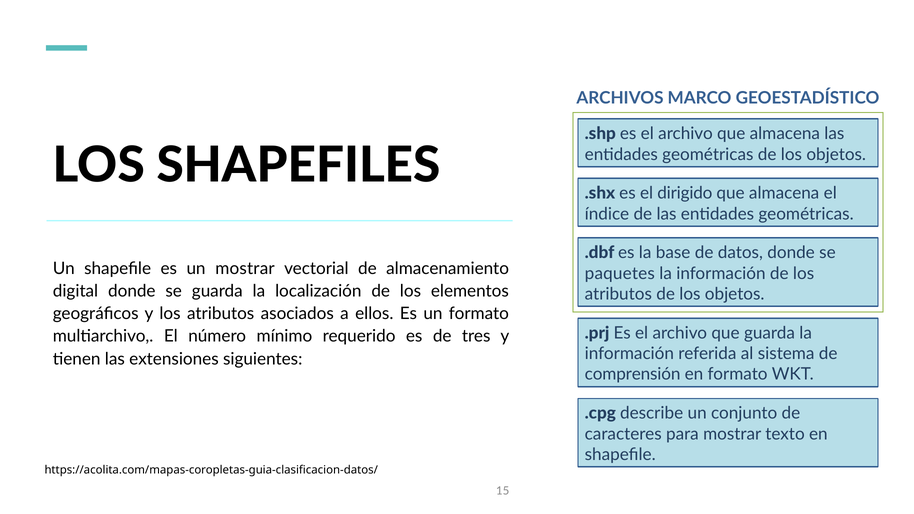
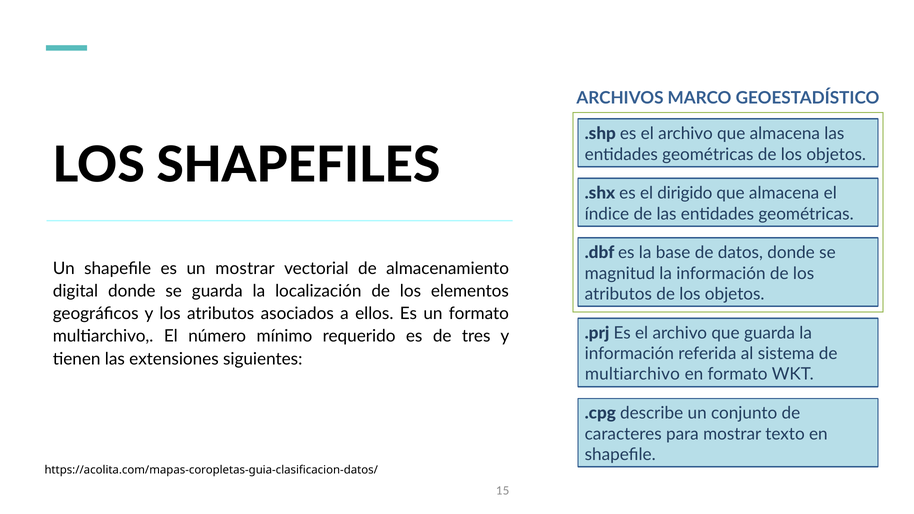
paquetes: paquetes -> magnitud (620, 273)
comprensión: comprensión -> multiarchivo (632, 374)
